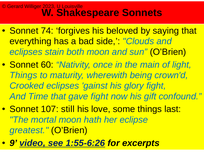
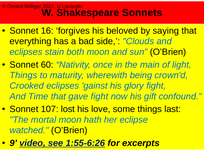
74: 74 -> 16 (47, 31)
still: still -> lost (68, 109)
greatest: greatest -> watched (29, 130)
